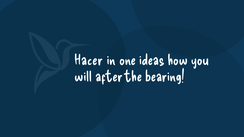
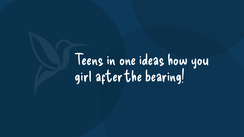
Hacer: Hacer -> Teens (89, 60)
will: will -> girl (83, 77)
